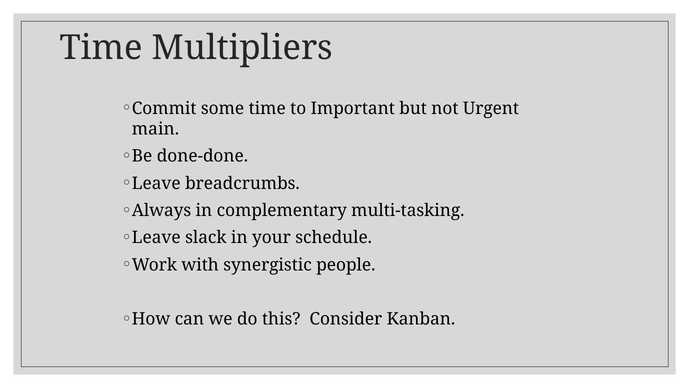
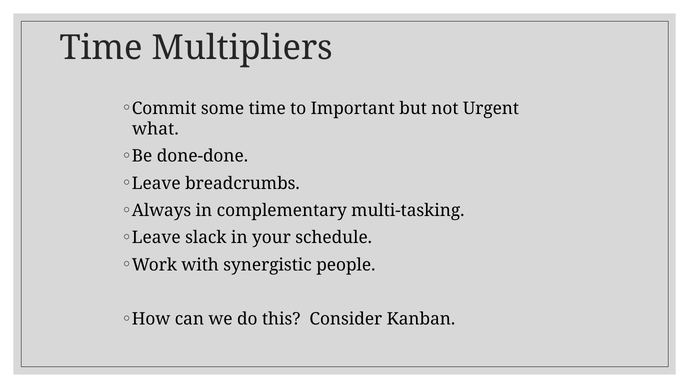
main: main -> what (155, 129)
